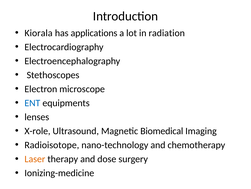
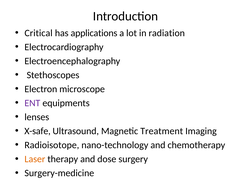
Kiorala: Kiorala -> Critical (39, 33)
ENT colour: blue -> purple (32, 103)
X-role: X-role -> X-safe (37, 131)
Biomedical: Biomedical -> Treatment (162, 131)
Ionizing-medicine: Ionizing-medicine -> Surgery-medicine (59, 172)
